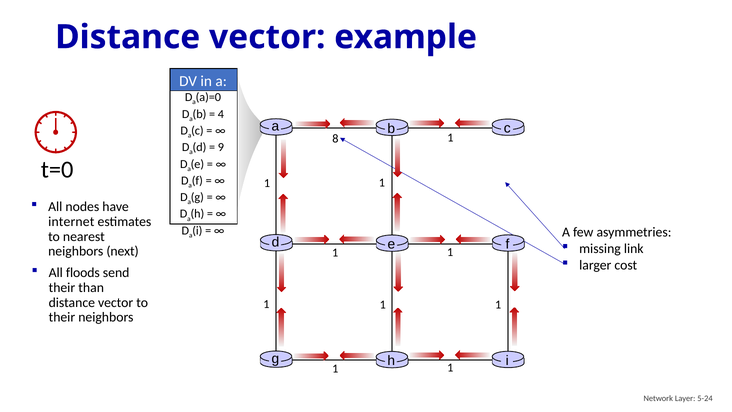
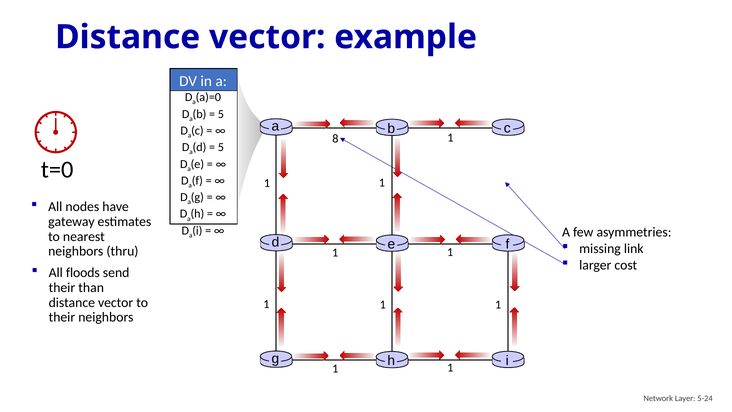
4: 4 -> 5 (221, 114)
9: 9 -> 5 (221, 147)
internet: internet -> gateway (71, 222)
next: next -> thru (122, 251)
